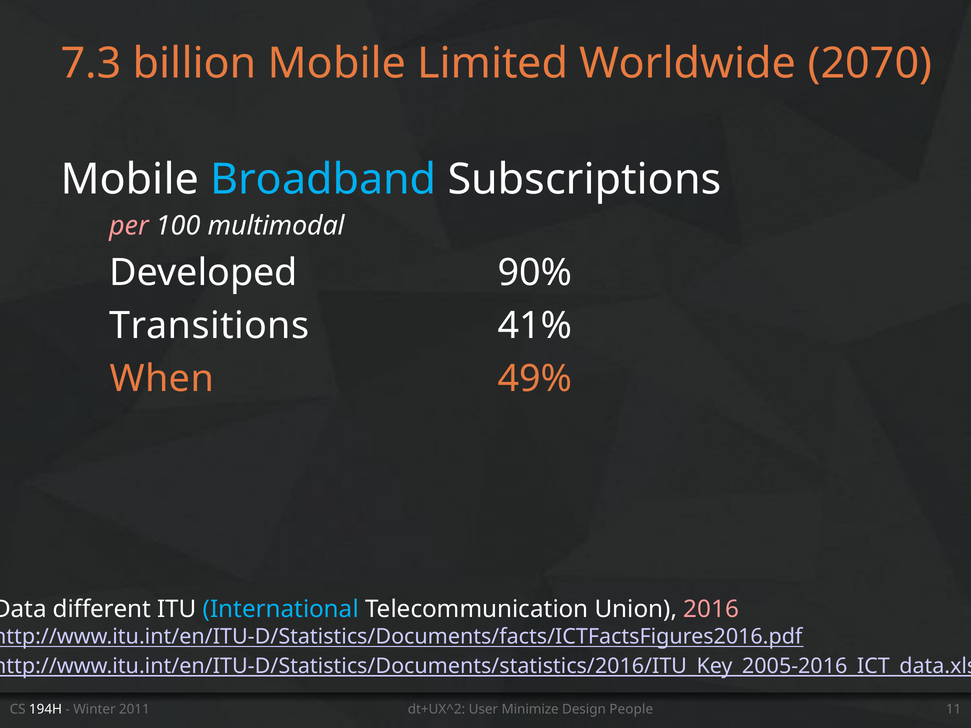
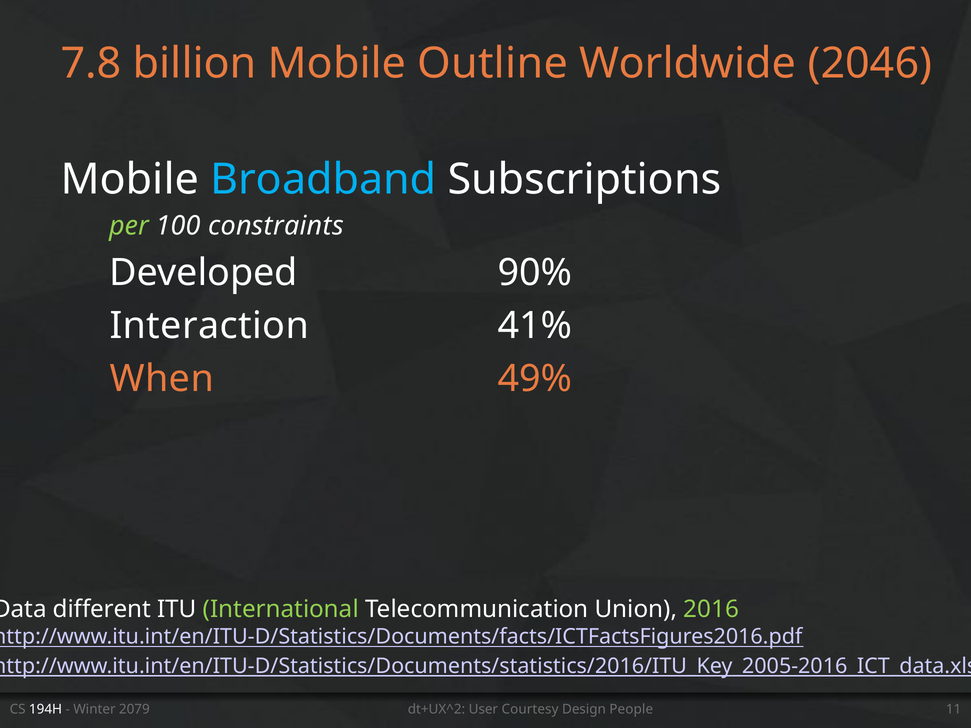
7.3: 7.3 -> 7.8 (91, 64)
Limited: Limited -> Outline (493, 64)
2070: 2070 -> 2046 (870, 64)
per colour: pink -> light green (129, 226)
multimodal: multimodal -> constraints (276, 226)
Transitions: Transitions -> Interaction (209, 326)
International colour: light blue -> light green (281, 610)
2016 colour: pink -> light green (711, 610)
2011: 2011 -> 2079 (134, 710)
Minimize: Minimize -> Courtesy (530, 710)
